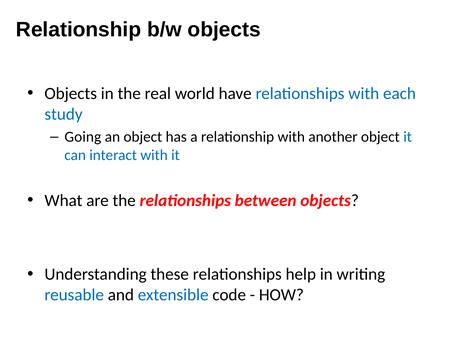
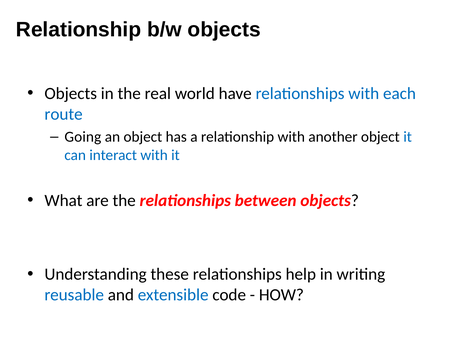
study: study -> route (64, 114)
